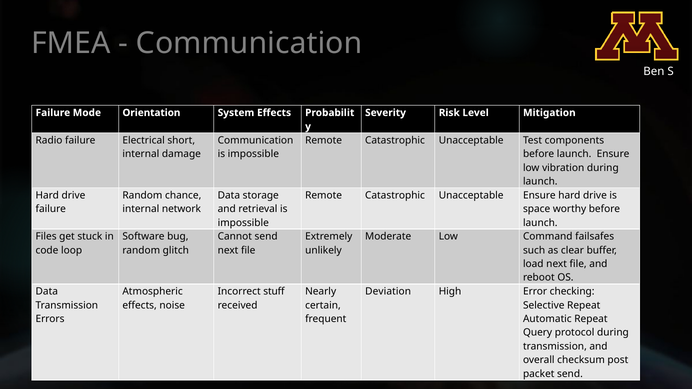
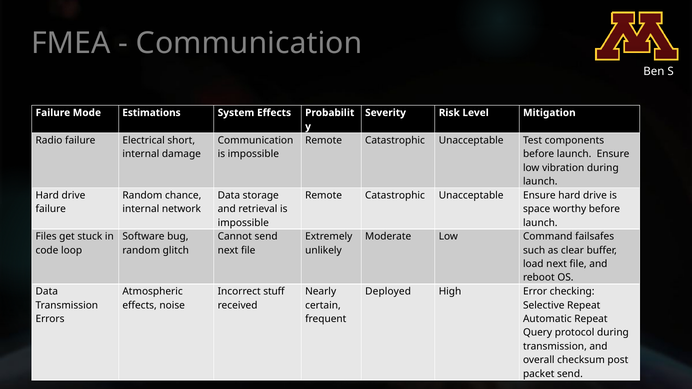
Orientation: Orientation -> Estimations (151, 113)
Deviation: Deviation -> Deployed (388, 292)
